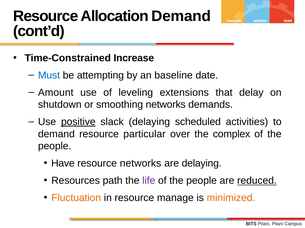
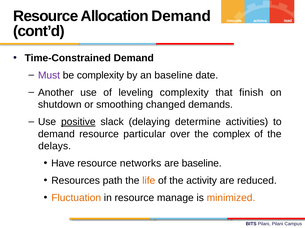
Time-Constrained Increase: Increase -> Demand (134, 58)
Must colour: blue -> purple (49, 75)
be attempting: attempting -> complexity (100, 75)
Amount: Amount -> Another (56, 93)
leveling extensions: extensions -> complexity (184, 93)
delay: delay -> finish (251, 93)
smoothing networks: networks -> changed (166, 105)
scheduled: scheduled -> determine (198, 122)
people: people -> delays (55, 147)
are delaying: delaying -> baseline (202, 164)
life colour: purple -> orange (149, 181)
people: people -> activity (202, 181)
reduced underline: present -> none (257, 181)
